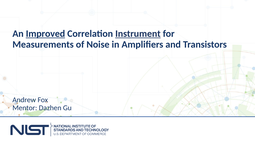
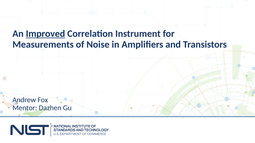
Instrument underline: present -> none (138, 34)
